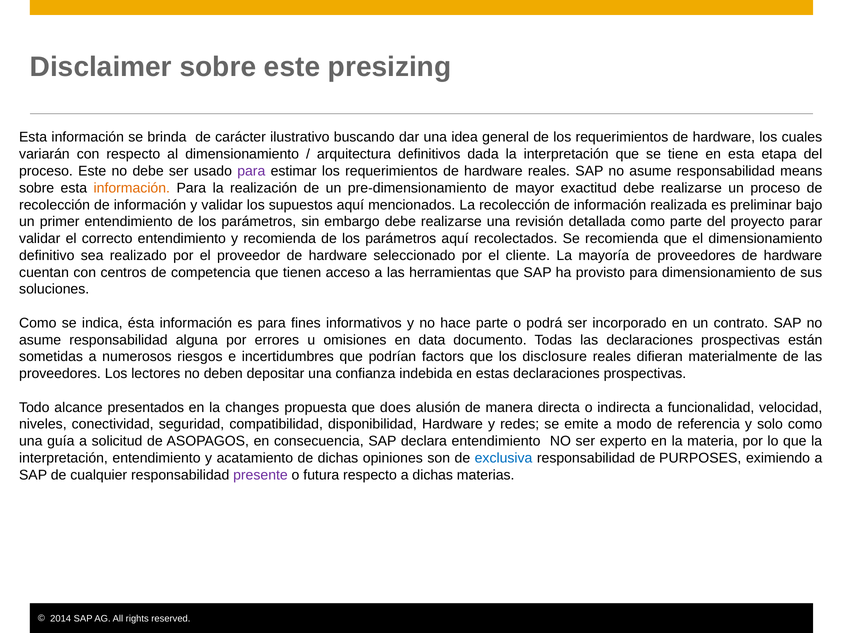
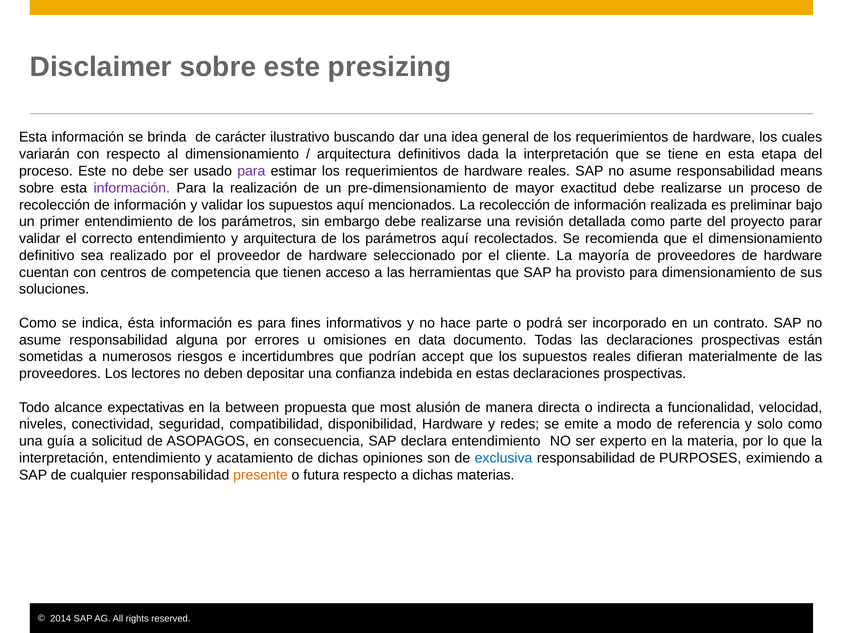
información colour: orange -> purple (132, 188)
y recomienda: recomienda -> arquitectura (280, 238)
factors: factors -> accept (443, 356)
que los disclosure: disclosure -> supuestos (555, 356)
presentados: presentados -> expectativas (146, 407)
changes: changes -> between (252, 407)
does: does -> most (395, 407)
presente colour: purple -> orange (260, 474)
